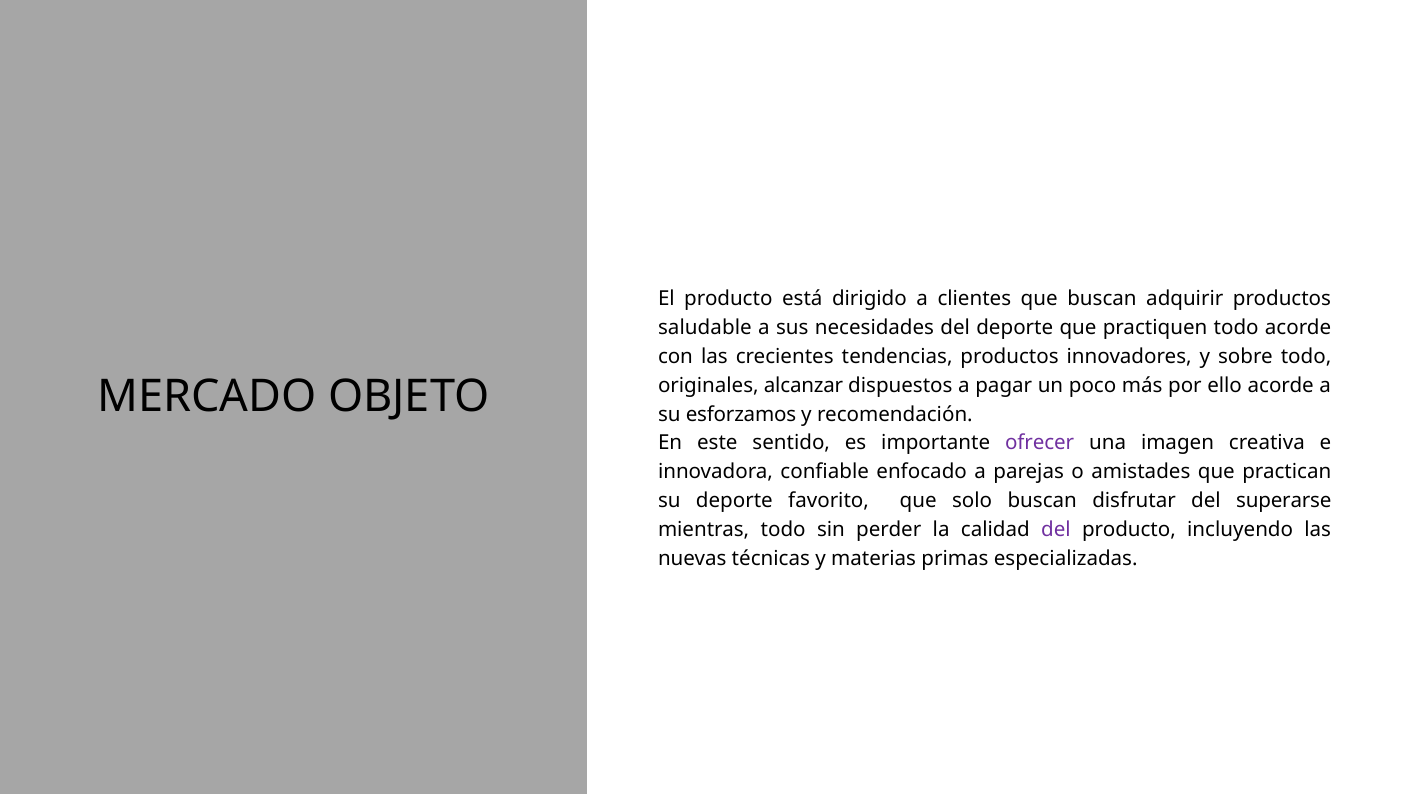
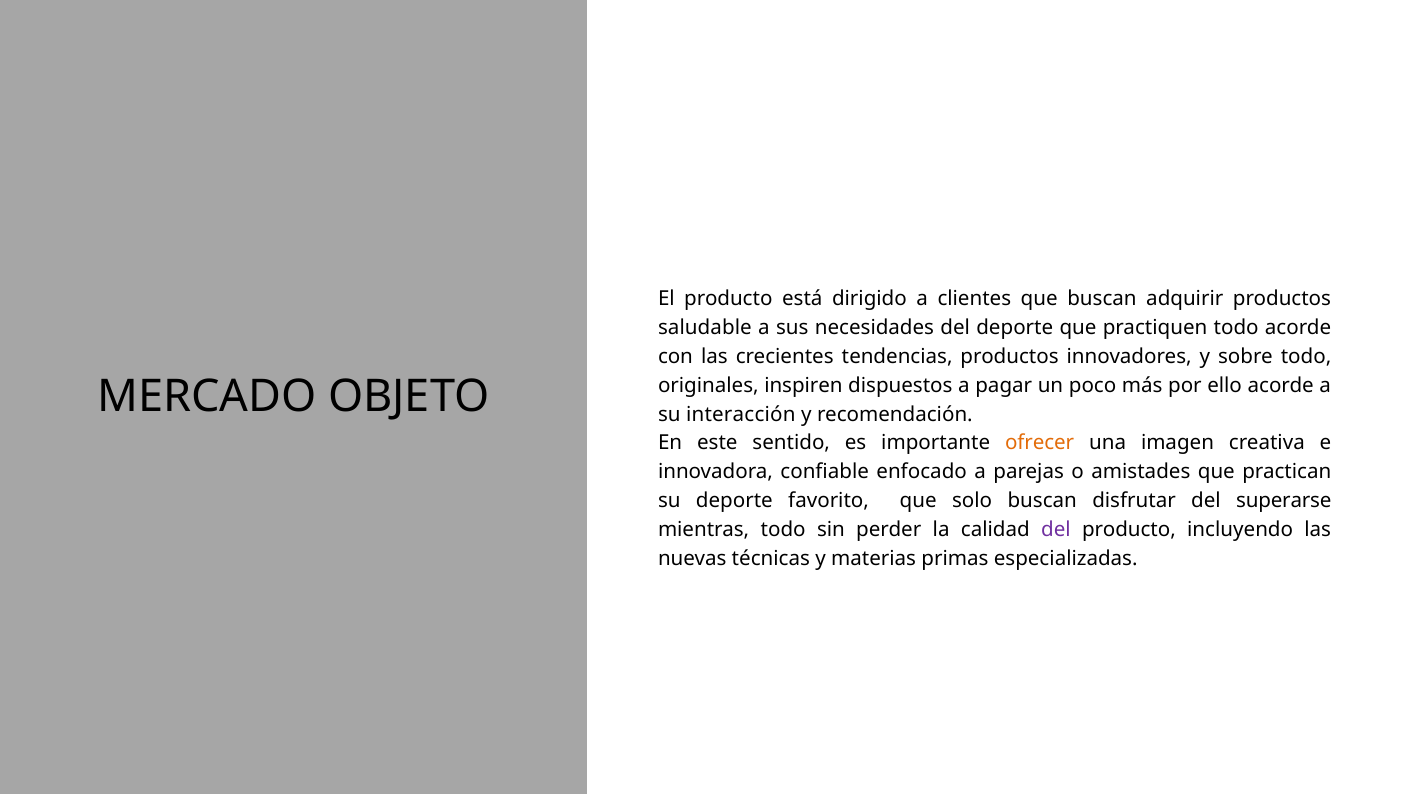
alcanzar: alcanzar -> inspiren (803, 385)
esforzamos: esforzamos -> interacción (741, 414)
ofrecer colour: purple -> orange (1040, 443)
